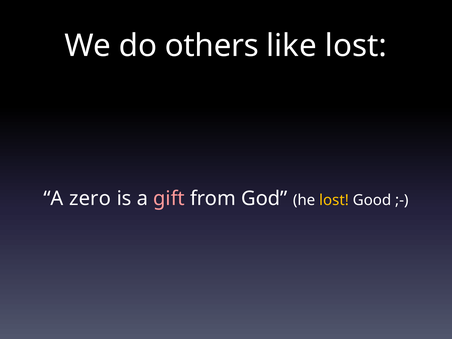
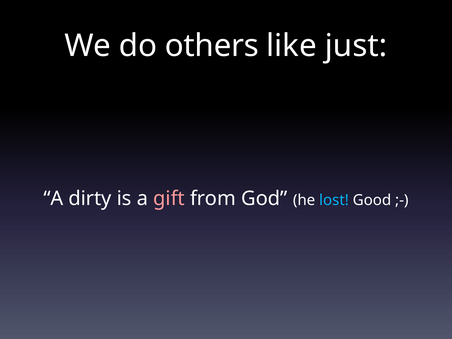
like lost: lost -> just (356, 46)
zero: zero -> dirty (90, 198)
lost colour: yellow -> light blue (334, 200)
